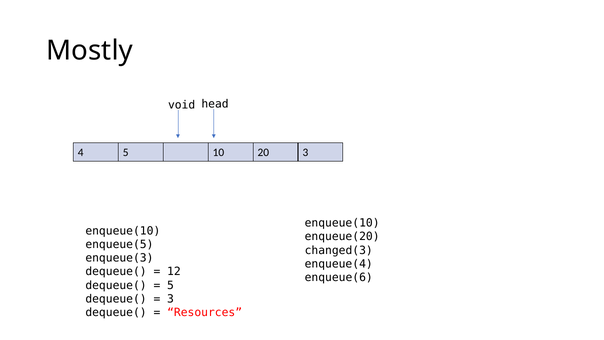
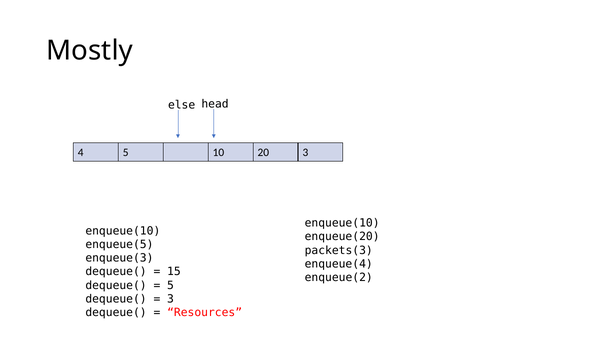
void: void -> else (182, 105)
changed(3: changed(3 -> packets(3 (339, 250)
12: 12 -> 15 (174, 271)
enqueue(6: enqueue(6 -> enqueue(2 (339, 277)
